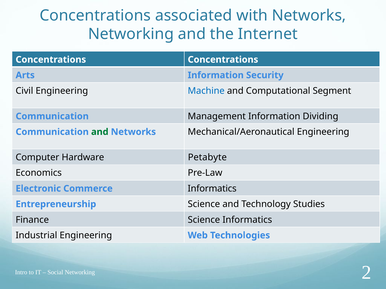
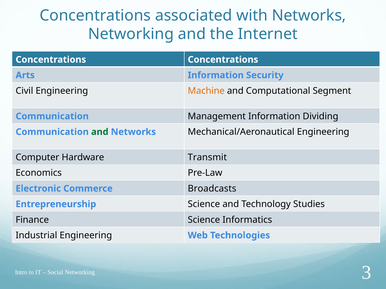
Machine colour: blue -> orange (206, 91)
Petabyte: Petabyte -> Transmit (207, 158)
Commerce Informatics: Informatics -> Broadcasts (212, 189)
2: 2 -> 3 (367, 273)
